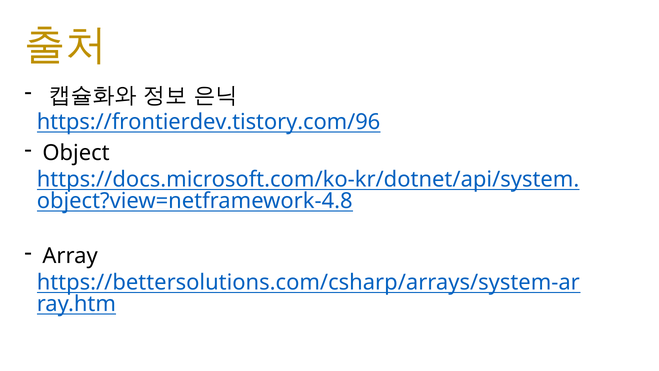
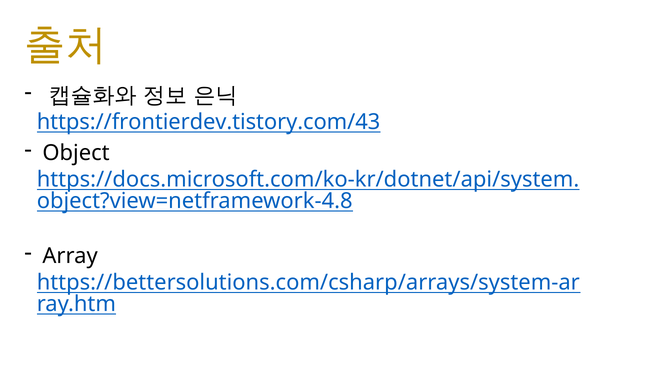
https://frontierdev.tistory.com/96: https://frontierdev.tistory.com/96 -> https://frontierdev.tistory.com/43 (209, 122)
